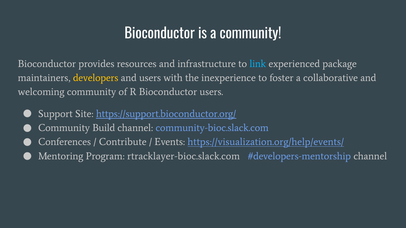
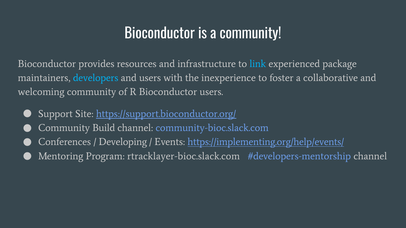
developers colour: yellow -> light blue (96, 78)
Contribute: Contribute -> Developing (123, 142)
https://visualization.org/help/events/: https://visualization.org/help/events/ -> https://implementing.org/help/events/ (266, 142)
